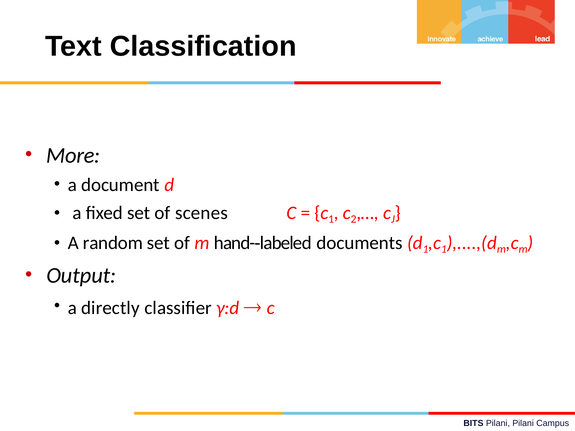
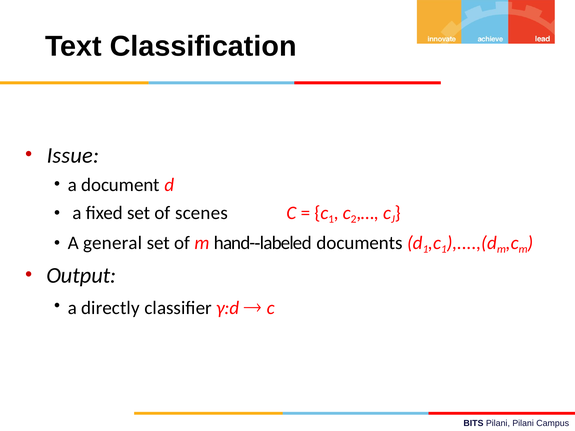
More: More -> Issue (73, 155)
random: random -> general (113, 243)
